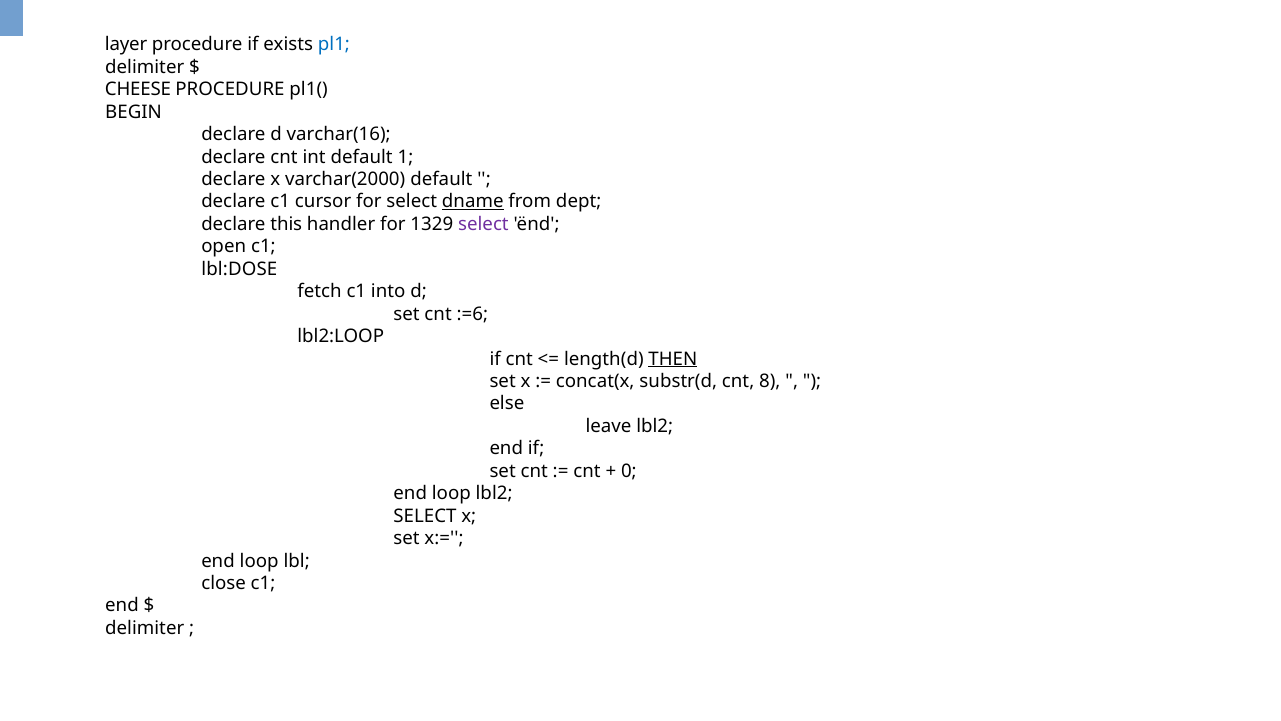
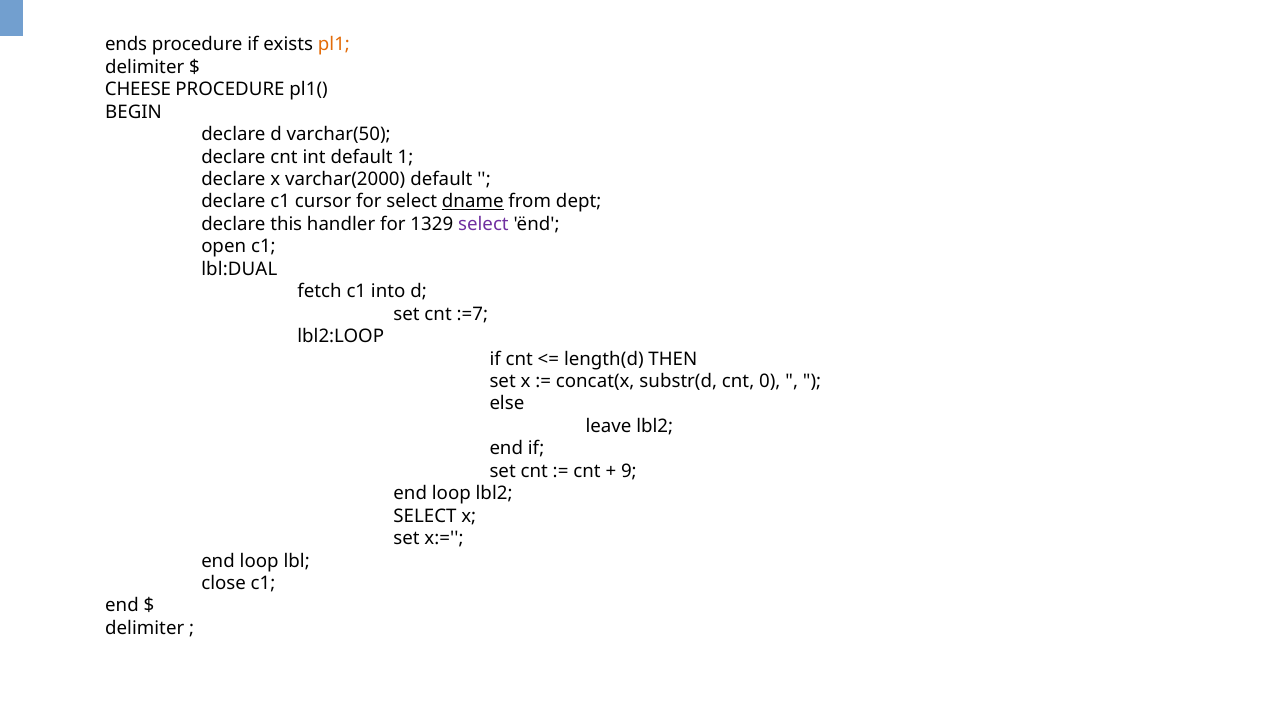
layer: layer -> ends (126, 45)
pl1 colour: blue -> orange (334, 45)
varchar(16: varchar(16 -> varchar(50 (339, 134)
lbl:DOSE: lbl:DOSE -> lbl:DUAL (239, 269)
:=6: :=6 -> :=7 (472, 314)
THEN underline: present -> none (673, 359)
8: 8 -> 0 (770, 381)
0: 0 -> 9 (629, 471)
